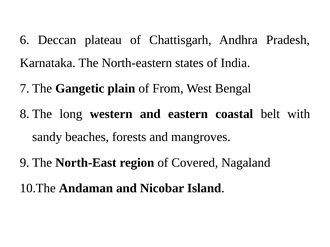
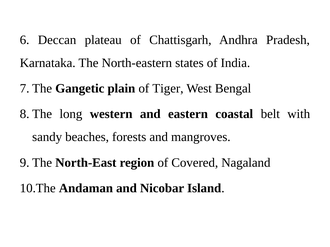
From: From -> Tiger (168, 89)
